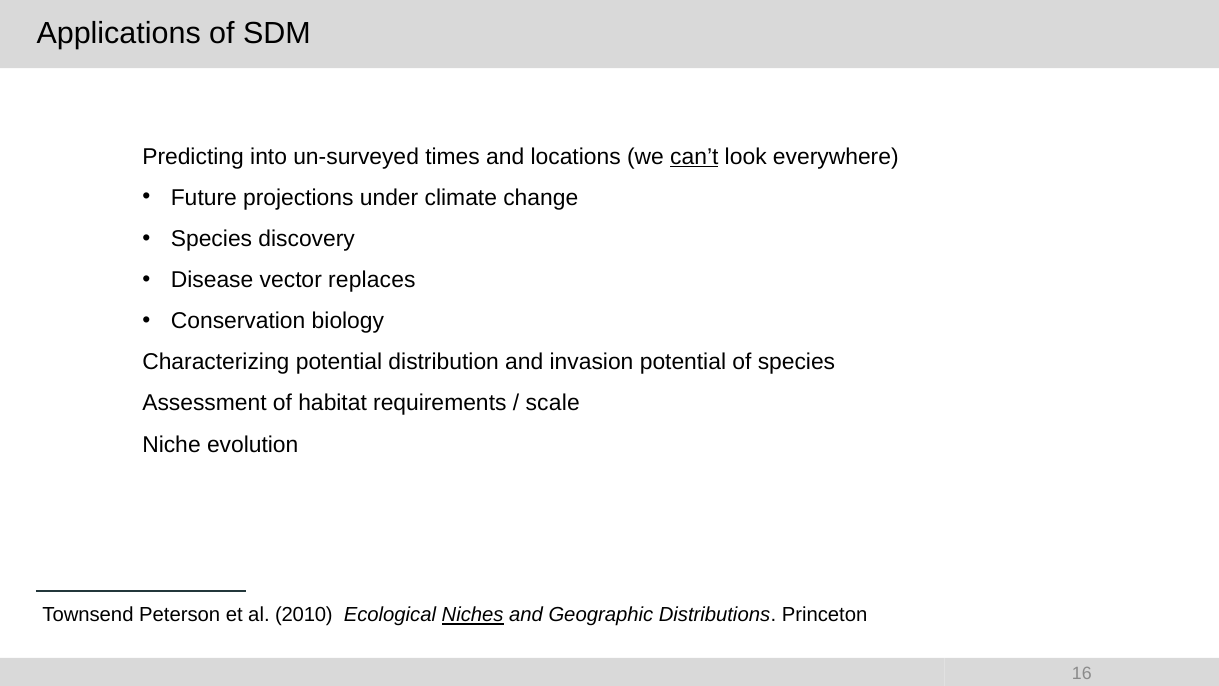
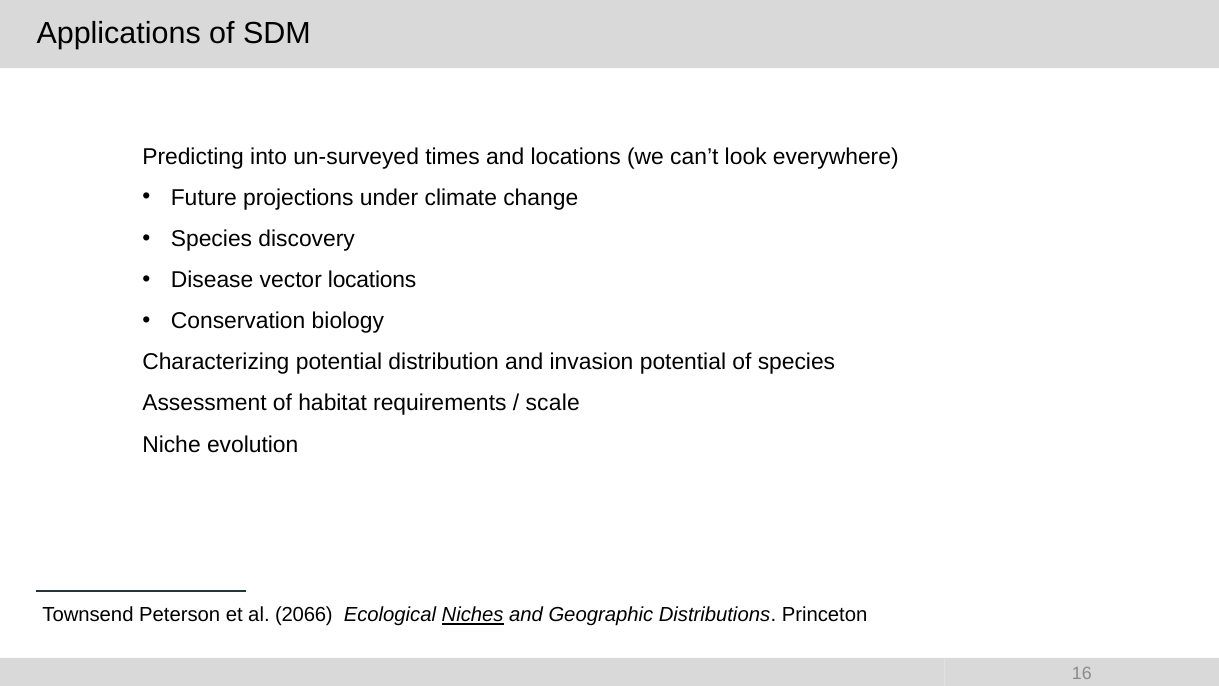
can’t underline: present -> none (694, 156)
vector replaces: replaces -> locations (372, 280)
2010: 2010 -> 2066 (304, 615)
